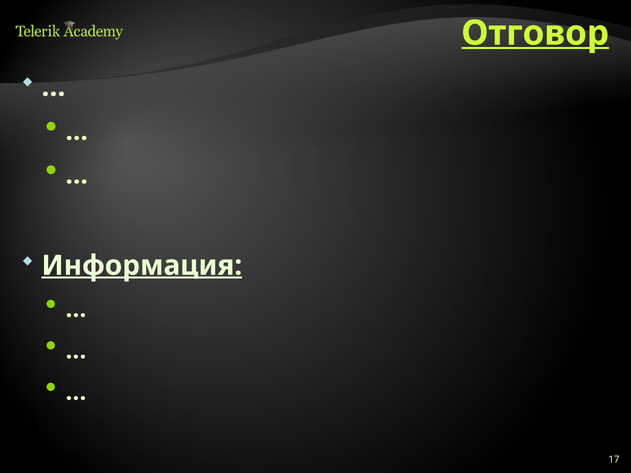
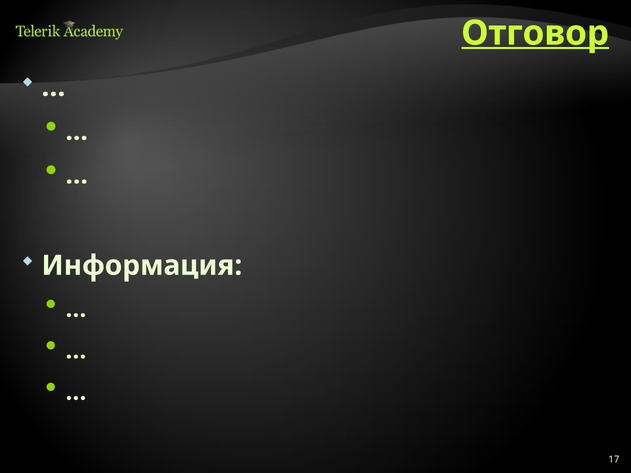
Информация underline: present -> none (142, 266)
